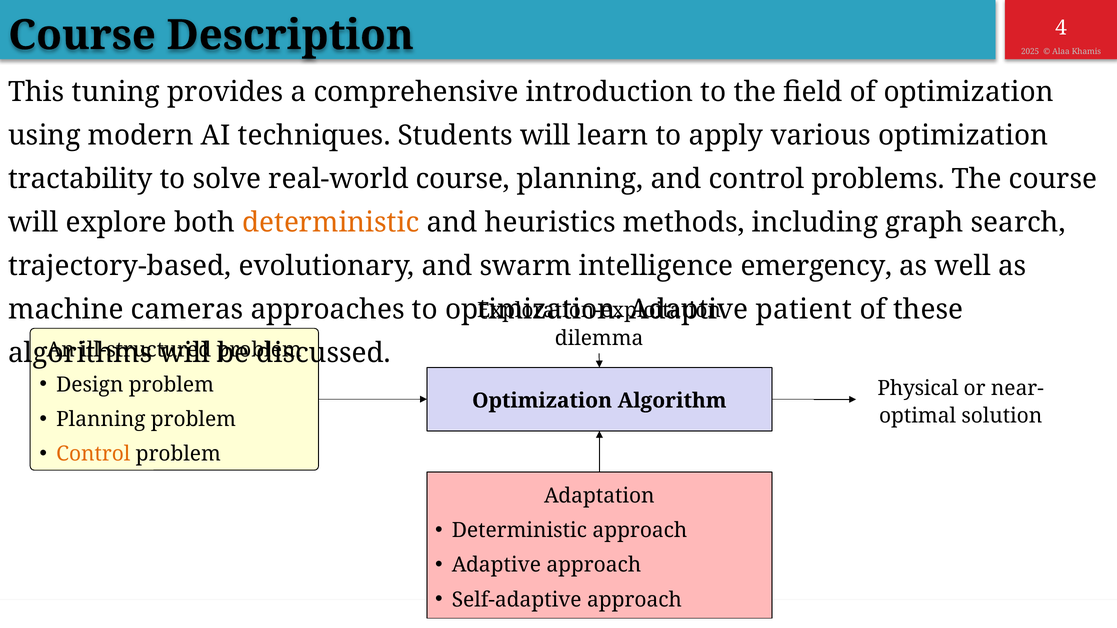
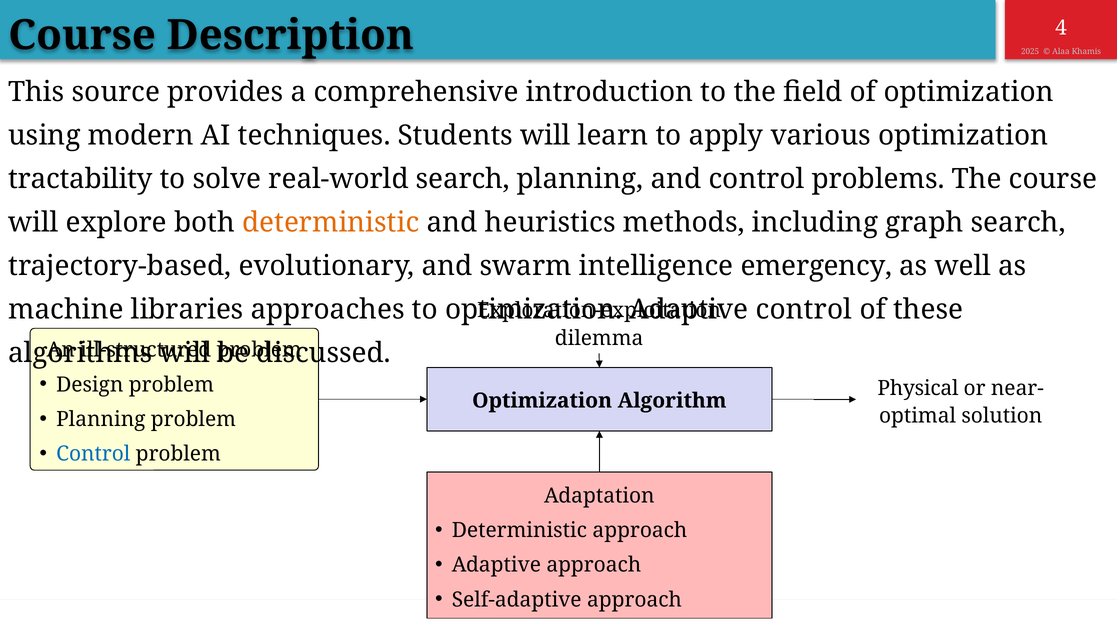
tuning: tuning -> source (116, 92)
real-world course: course -> search (463, 179)
cameras: cameras -> libraries (187, 310)
patient: patient -> control (804, 310)
Control colour: orange -> blue (93, 454)
